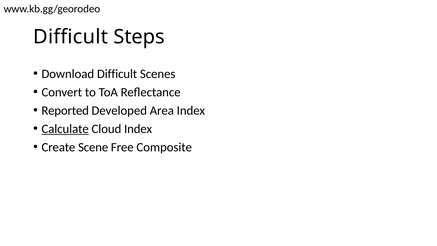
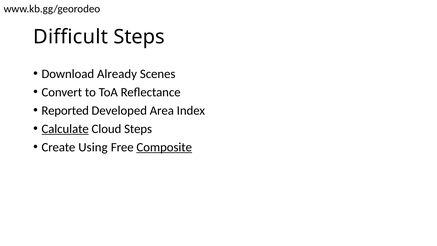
Download Difficult: Difficult -> Already (117, 74)
Cloud Index: Index -> Steps (138, 129)
Scene: Scene -> Using (93, 147)
Composite underline: none -> present (164, 147)
